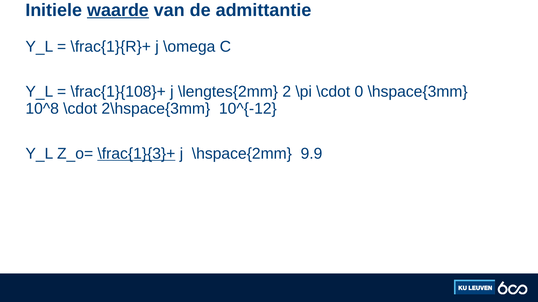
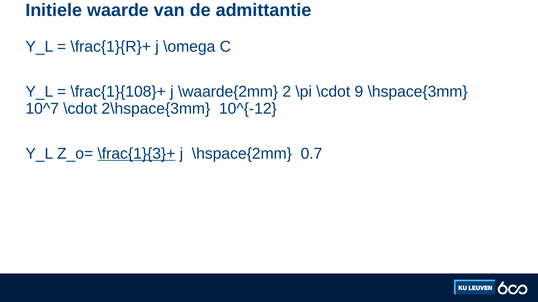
waarde underline: present -> none (118, 10)
\lengtes{2mm: \lengtes{2mm -> \waarde{2mm (228, 92)
0: 0 -> 9 (359, 92)
10^8: 10^8 -> 10^7 (42, 109)
9.9: 9.9 -> 0.7 (311, 154)
